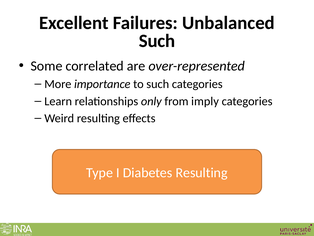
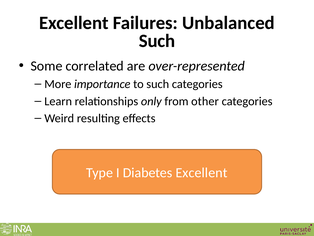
imply: imply -> other (205, 101)
Diabetes Resulting: Resulting -> Excellent (201, 172)
